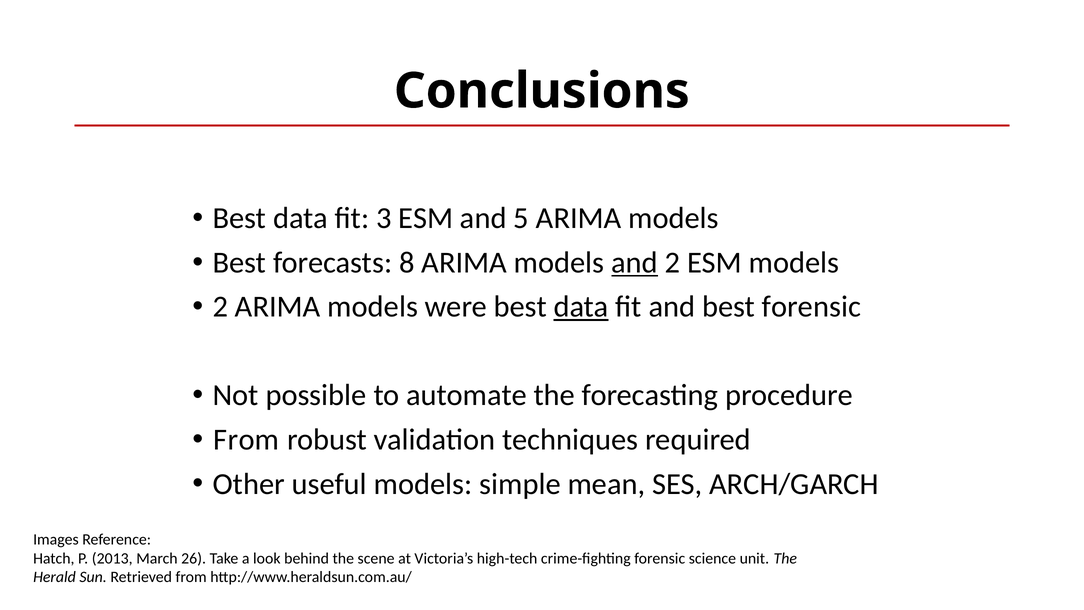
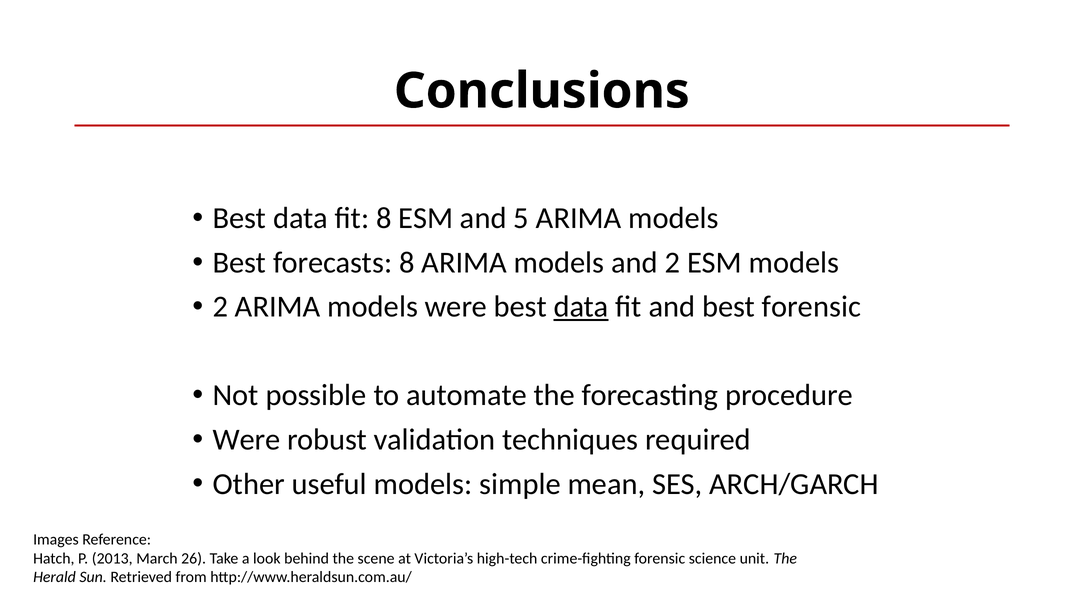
fit 3: 3 -> 8 (384, 218)
and underline: present -> none (635, 262)
From: From -> Were (247, 440)
